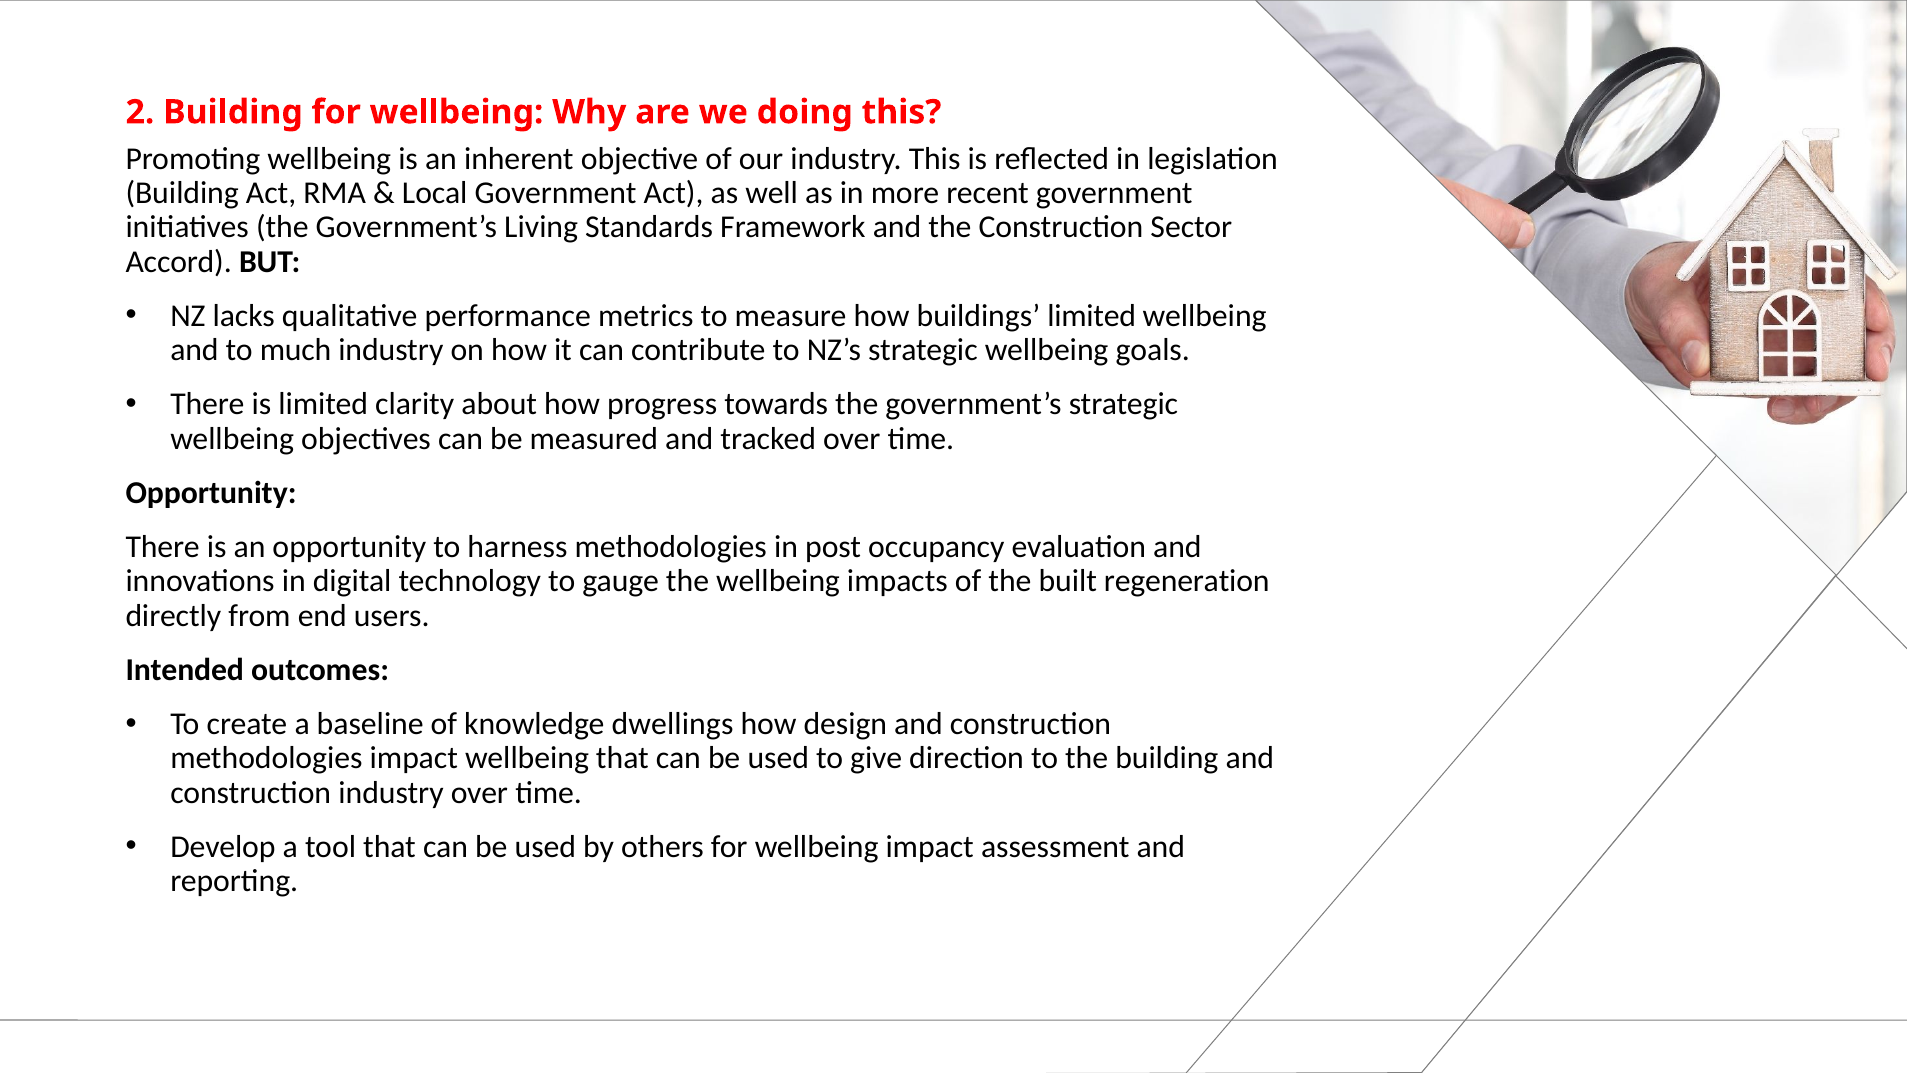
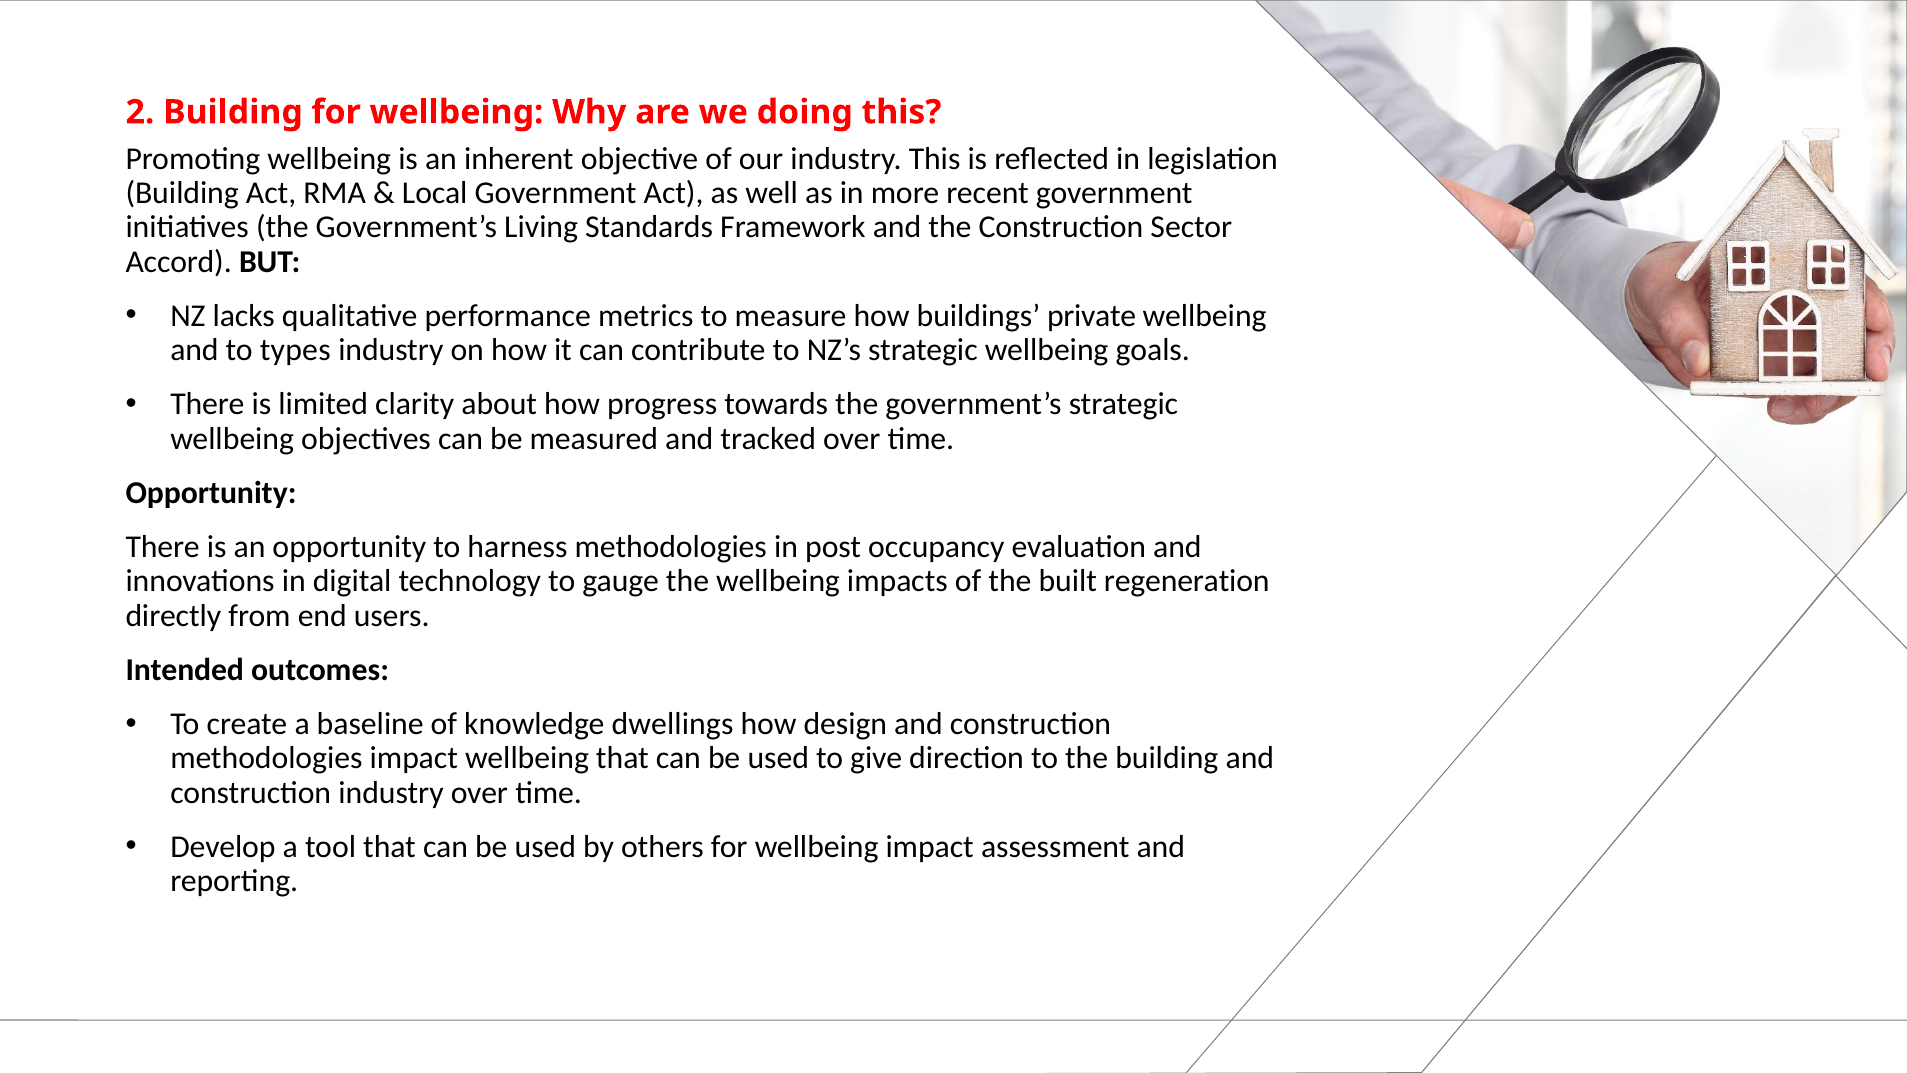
buildings limited: limited -> private (1092, 316)
much: much -> types (295, 350)
